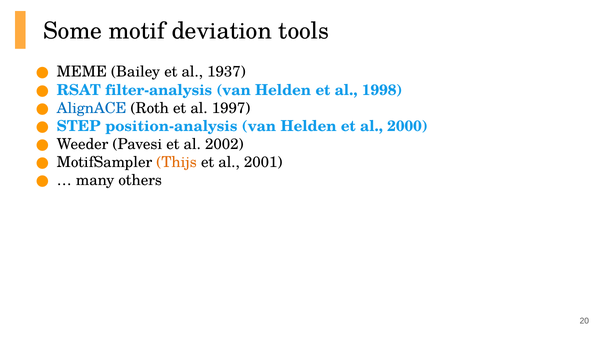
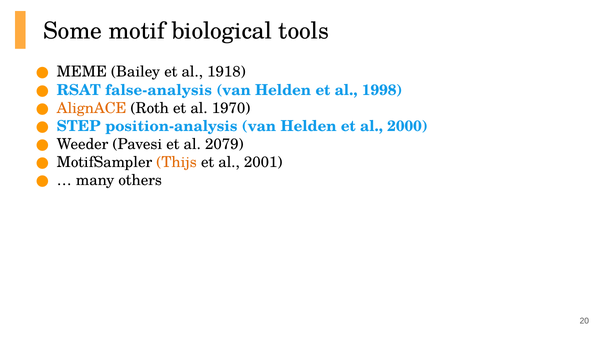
deviation: deviation -> biological (222, 31)
1937: 1937 -> 1918 (226, 72)
filter-analysis: filter-analysis -> false-analysis (159, 90)
AlignACE colour: blue -> orange (92, 108)
1997: 1997 -> 1970 (231, 108)
2002: 2002 -> 2079 (224, 144)
